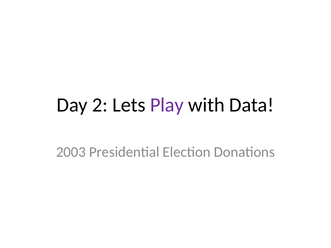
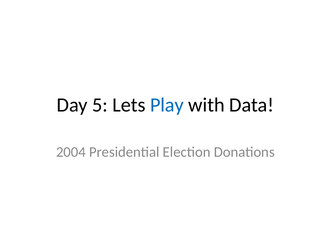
2: 2 -> 5 (100, 105)
Play colour: purple -> blue (167, 105)
2003: 2003 -> 2004 (71, 152)
